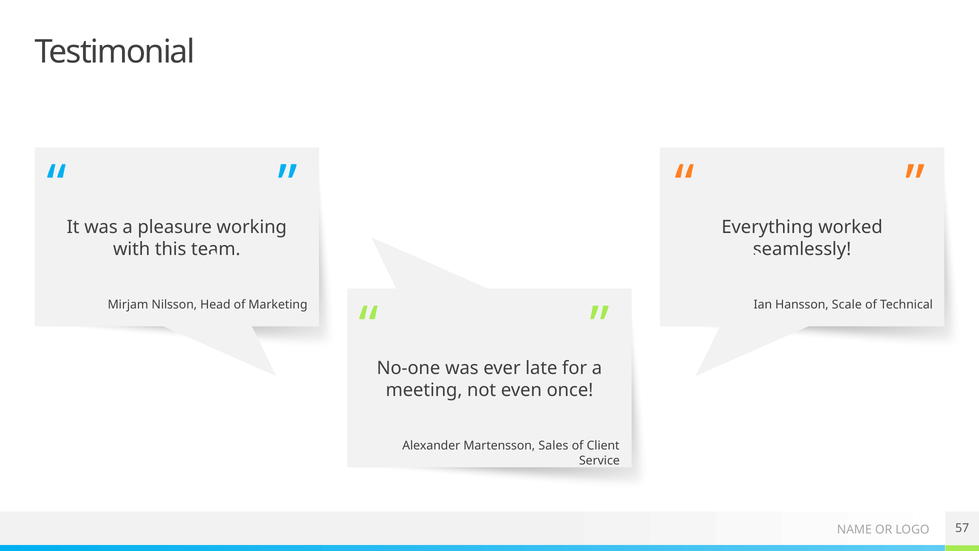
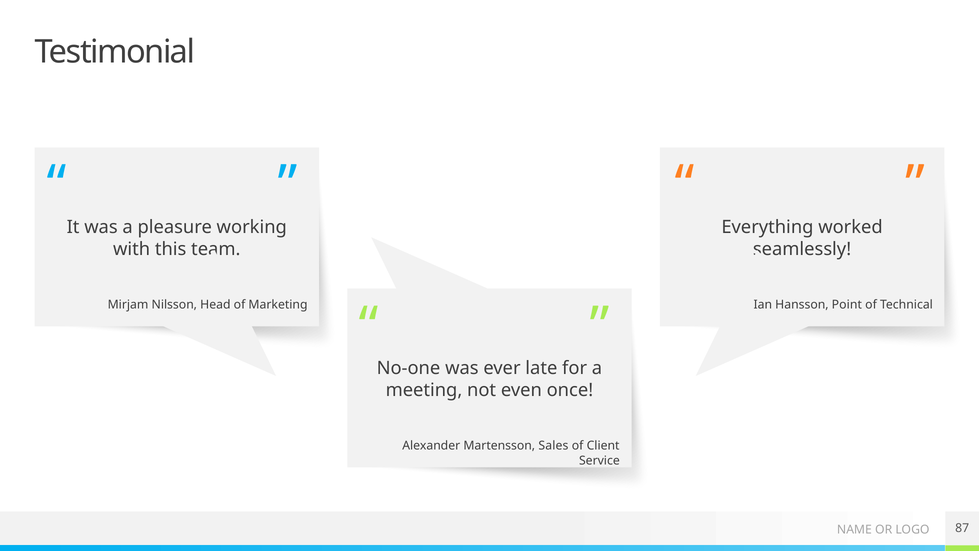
Scale: Scale -> Point (847, 305)
57: 57 -> 87 (962, 528)
